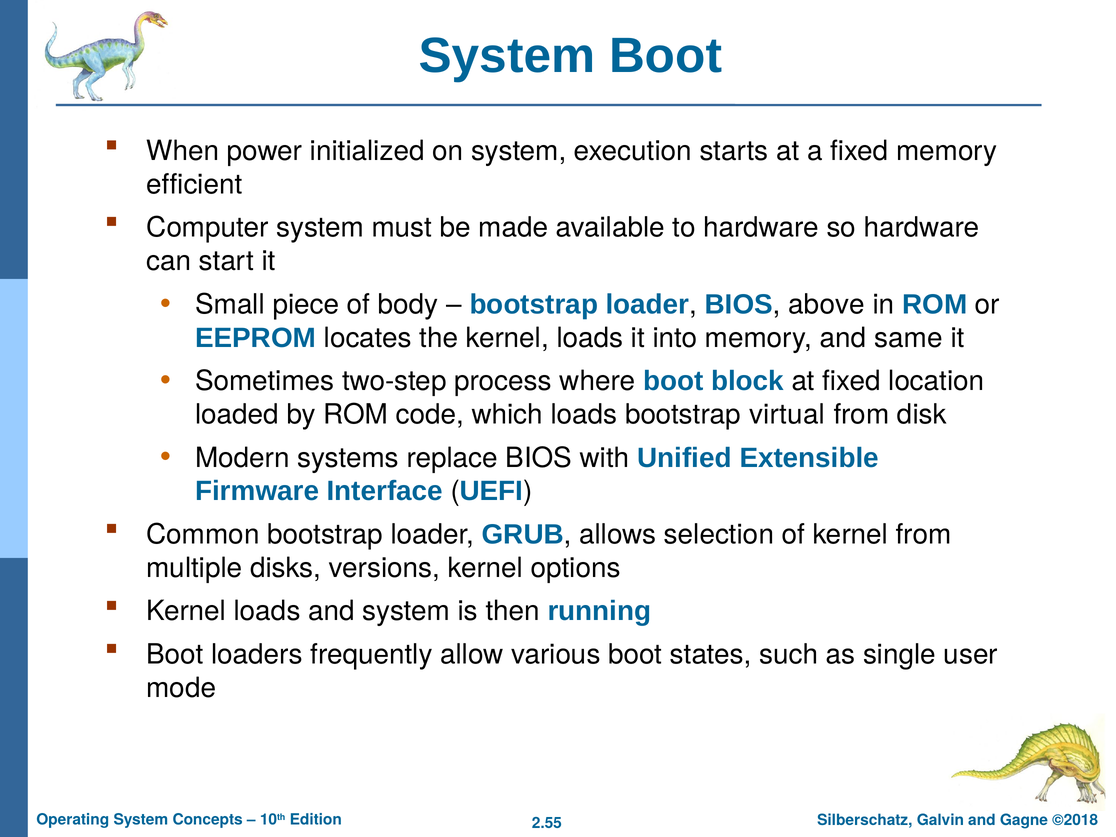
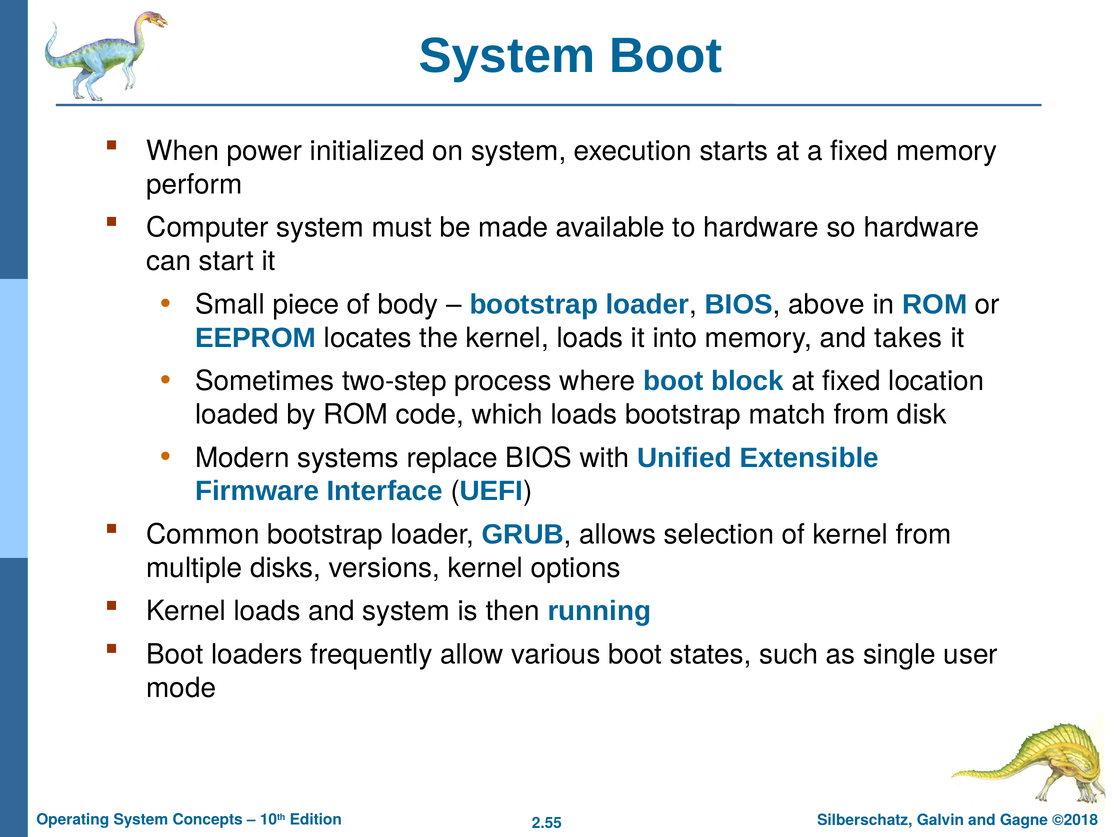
efficient: efficient -> perform (194, 184)
same: same -> takes (908, 338)
virtual: virtual -> match (787, 415)
